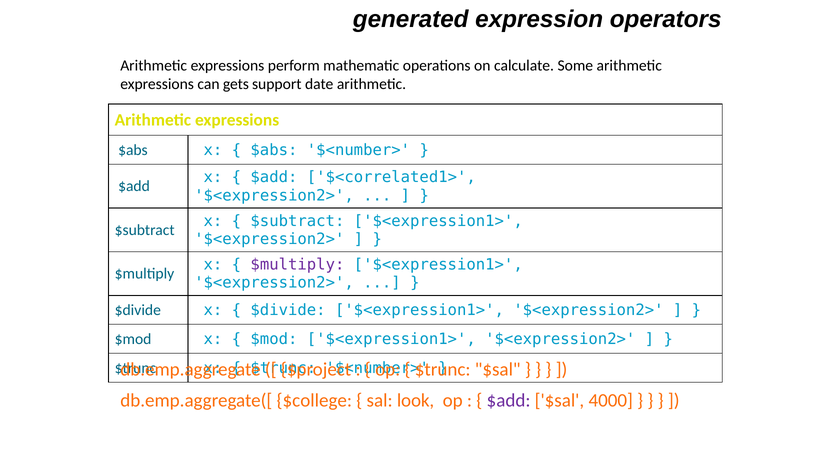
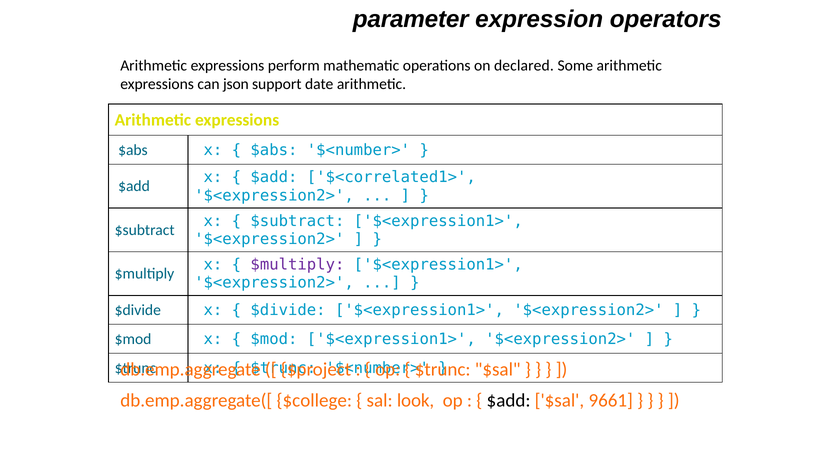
generated: generated -> parameter (411, 19)
calculate: calculate -> declared (524, 66)
gets: gets -> json (236, 84)
$add colour: purple -> black (509, 401)
4000: 4000 -> 9661 (611, 401)
